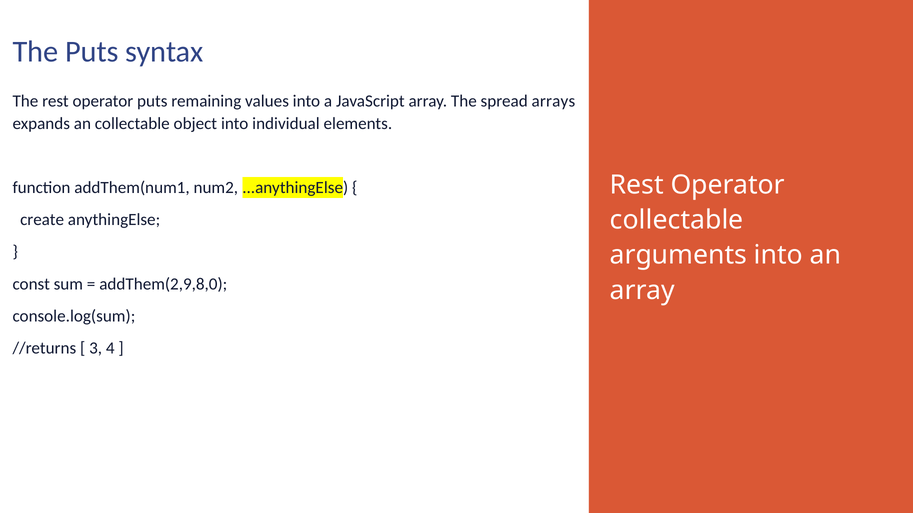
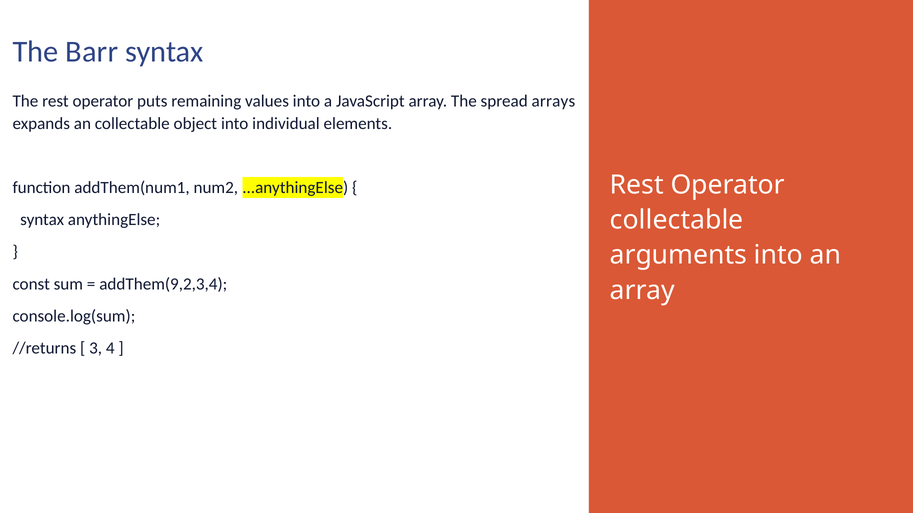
The Puts: Puts -> Barr (92, 52)
create: create -> syntax (42, 220)
addThem(2,9,8,0: addThem(2,9,8,0 -> addThem(9,2,3,4 (163, 284)
